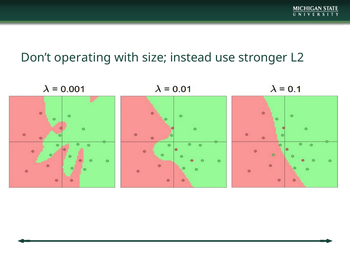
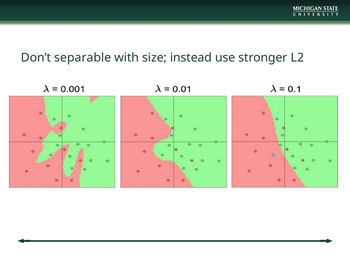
operating: operating -> separable (83, 58)
